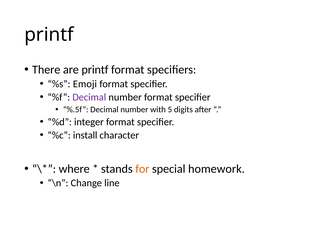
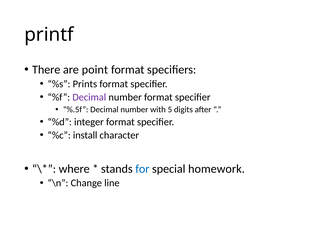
are printf: printf -> point (95, 70)
Emoji: Emoji -> Prints (85, 84)
for colour: orange -> blue (142, 169)
